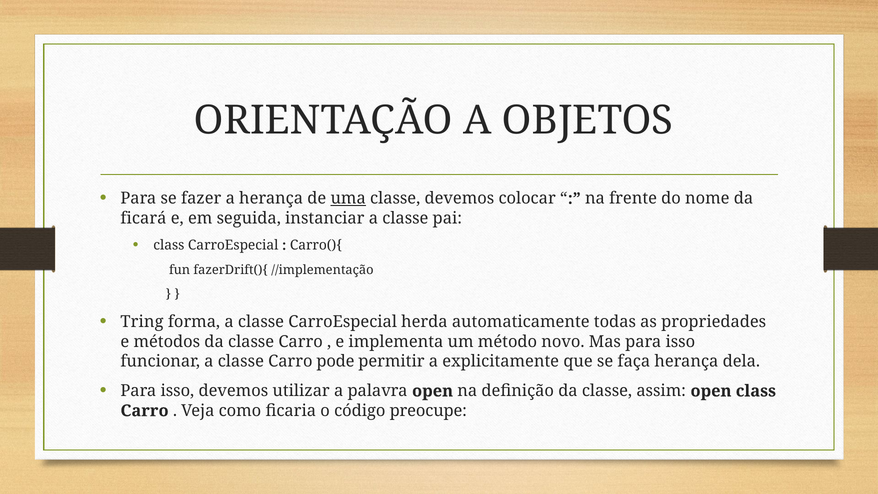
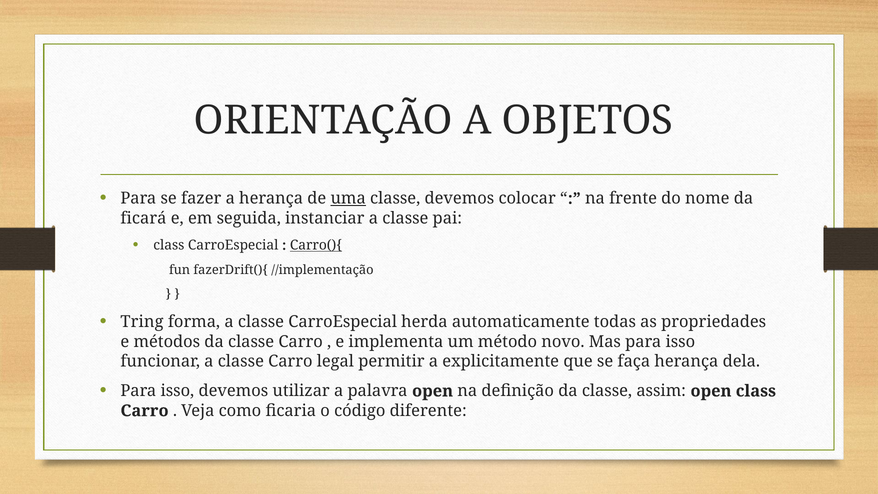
Carro(){ underline: none -> present (316, 245)
pode: pode -> legal (335, 361)
preocupe: preocupe -> diferente (428, 411)
